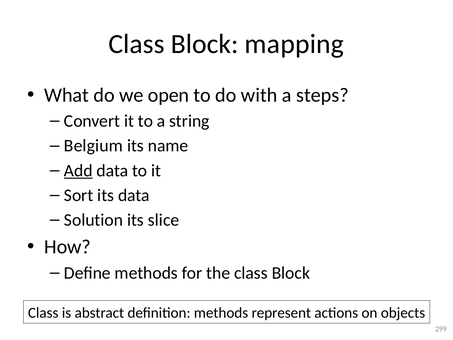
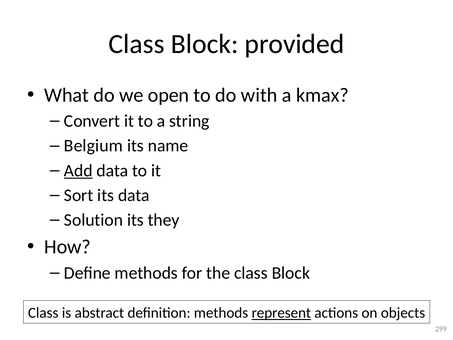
mapping: mapping -> provided (294, 44)
steps: steps -> kmax (323, 95)
slice: slice -> they (164, 220)
represent underline: none -> present (281, 313)
